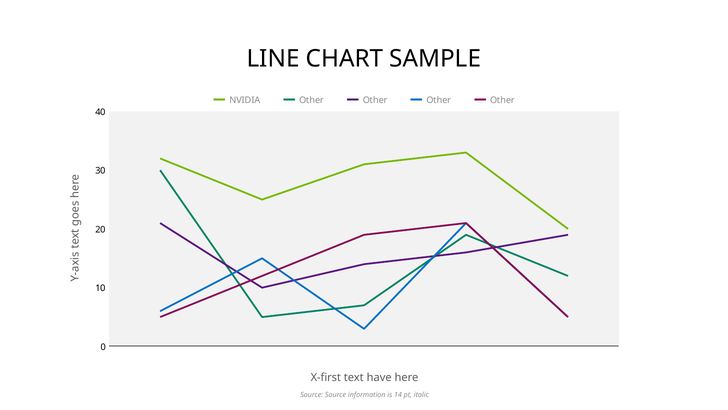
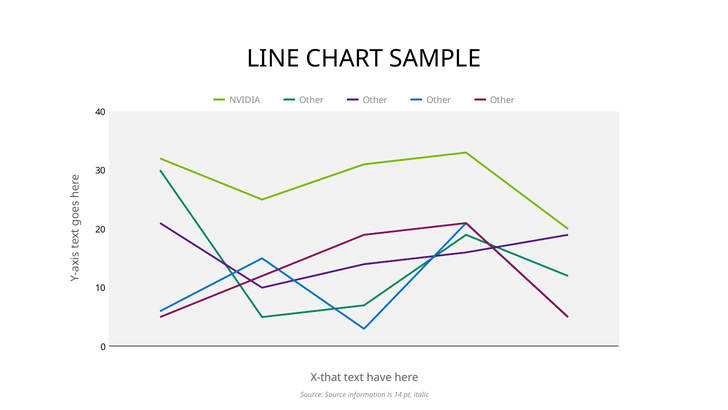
X-first: X-first -> X-that (326, 377)
